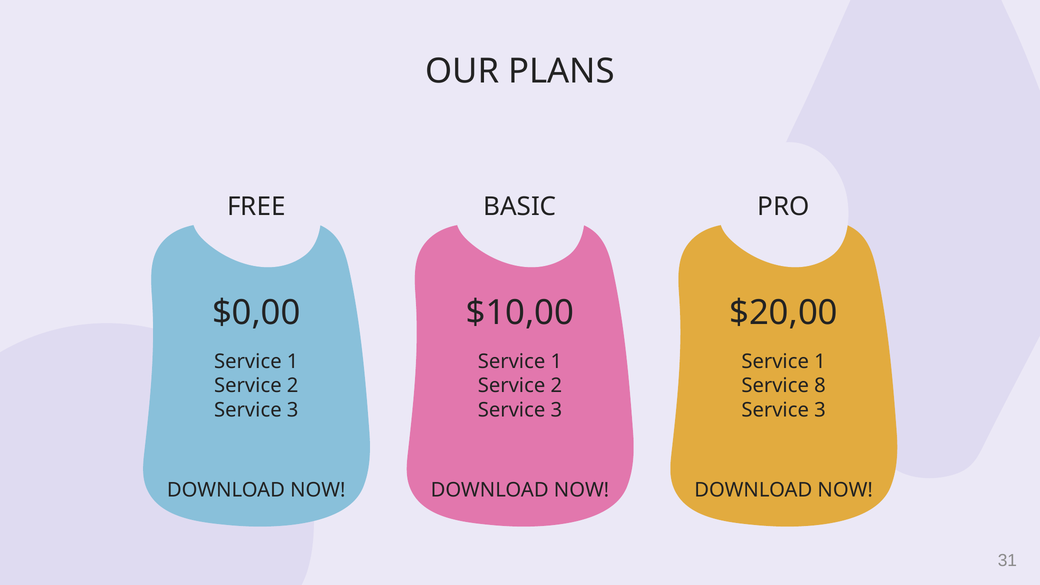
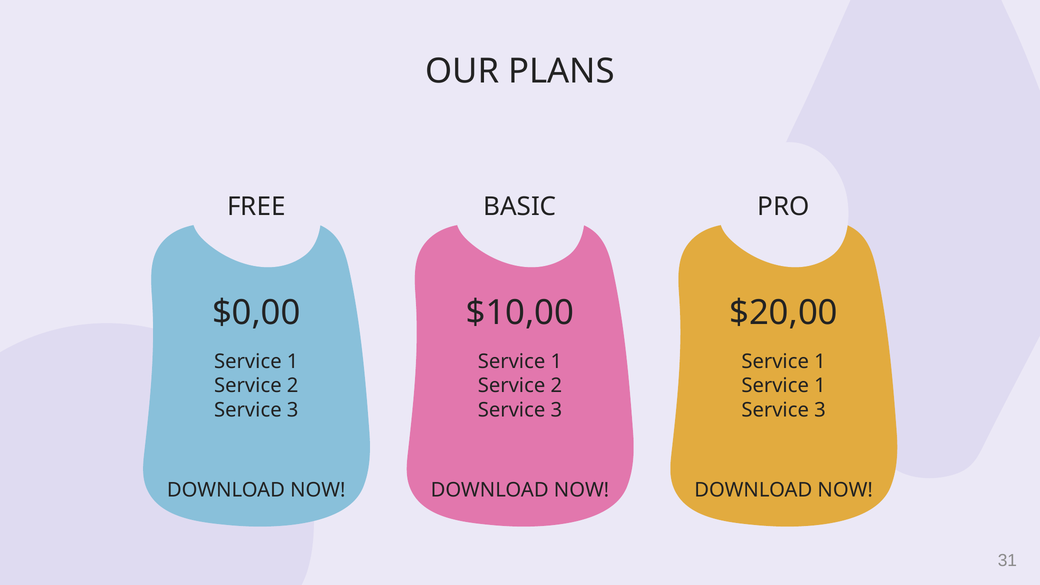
8: 8 -> 1 (820, 386)
